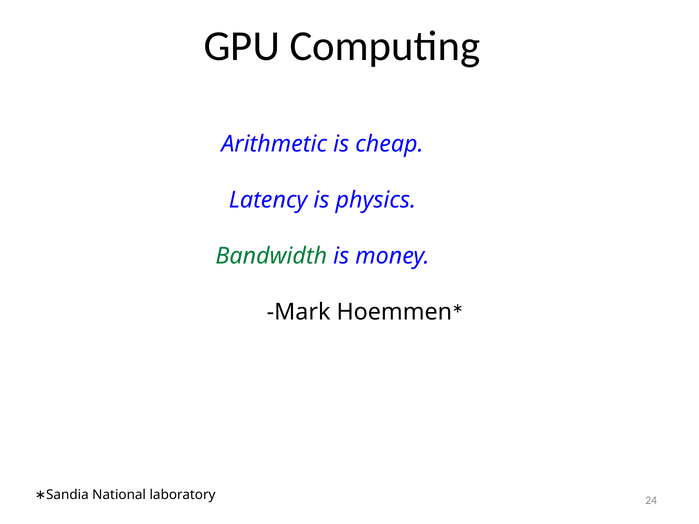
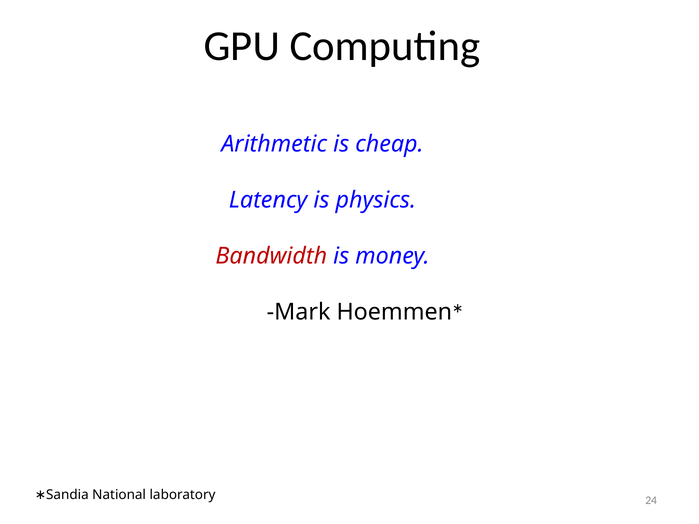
Bandwidth colour: green -> red (271, 256)
